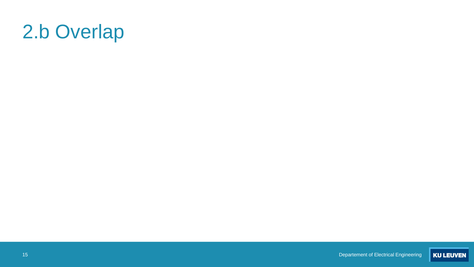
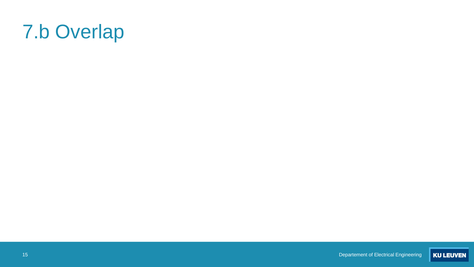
2.b: 2.b -> 7.b (36, 32)
